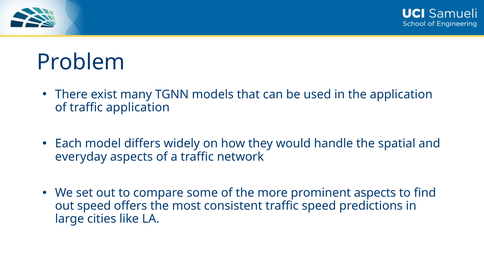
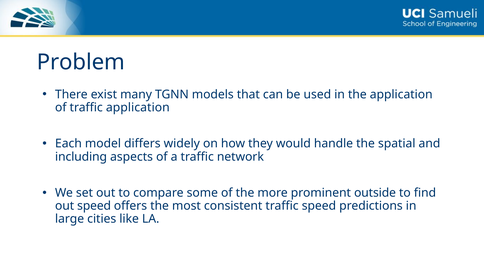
everyday: everyday -> including (81, 157)
prominent aspects: aspects -> outside (375, 193)
